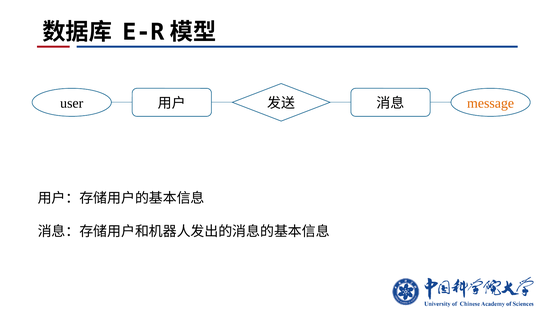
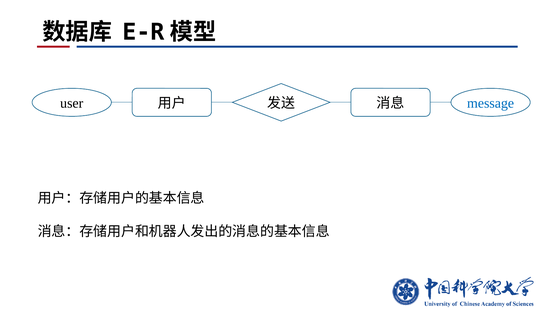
message colour: orange -> blue (491, 103)
